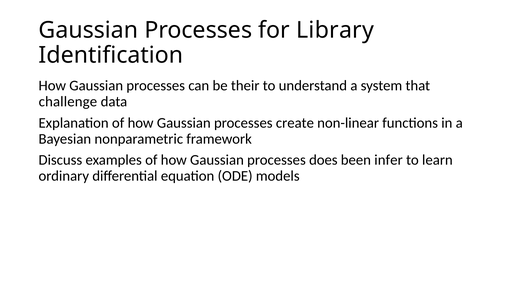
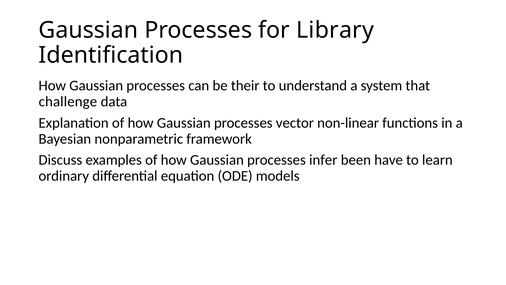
create: create -> vector (295, 123)
does: does -> infer (323, 160)
infer: infer -> have (389, 160)
